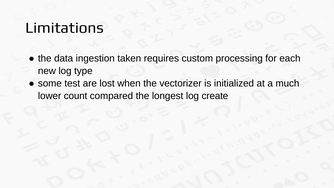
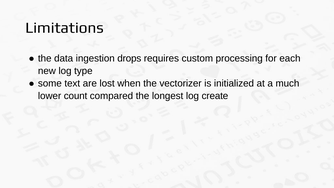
taken: taken -> drops (129, 58)
test: test -> text (72, 83)
